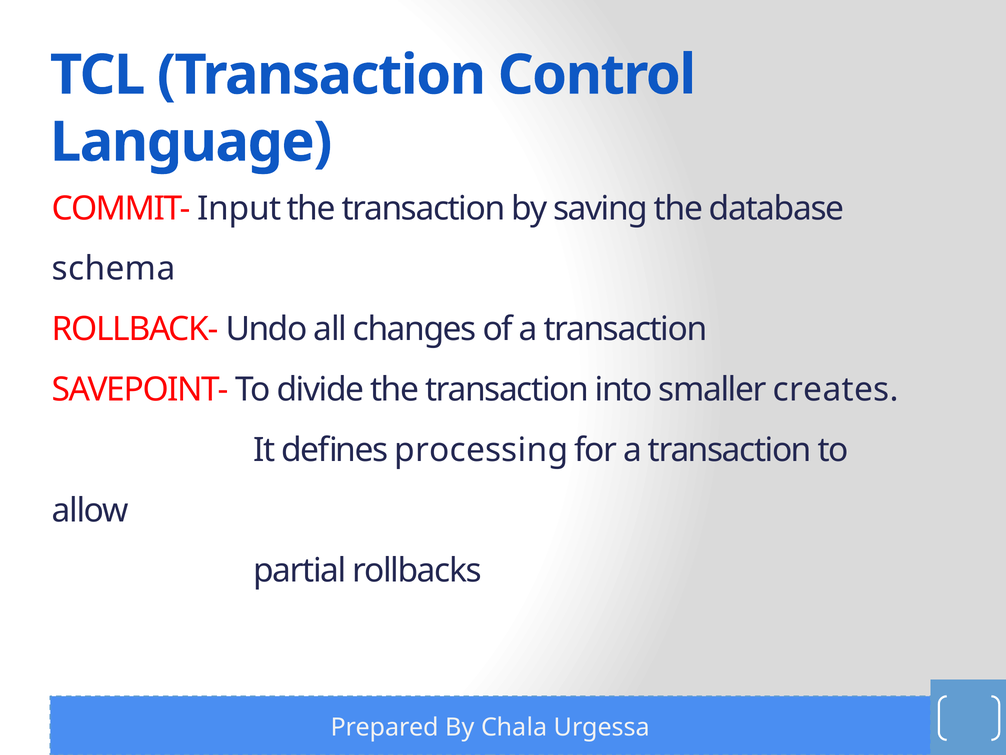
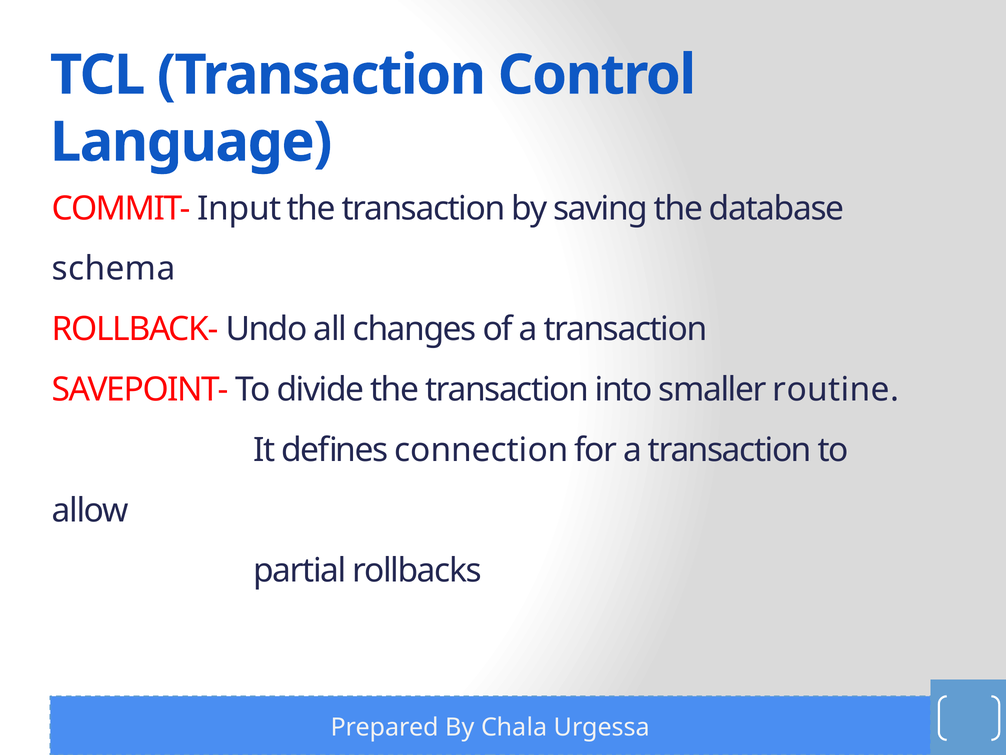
creates: creates -> routine (836, 389)
processing: processing -> connection (481, 450)
